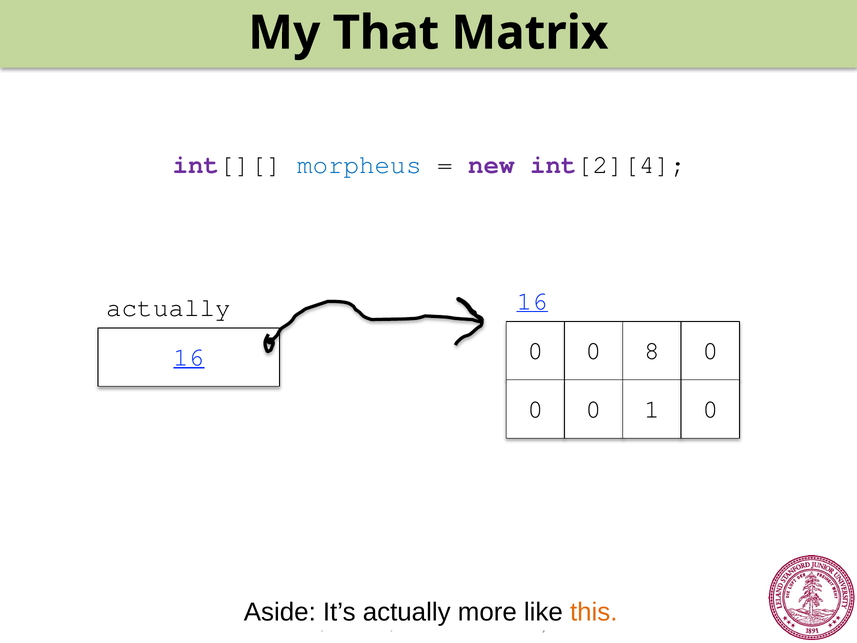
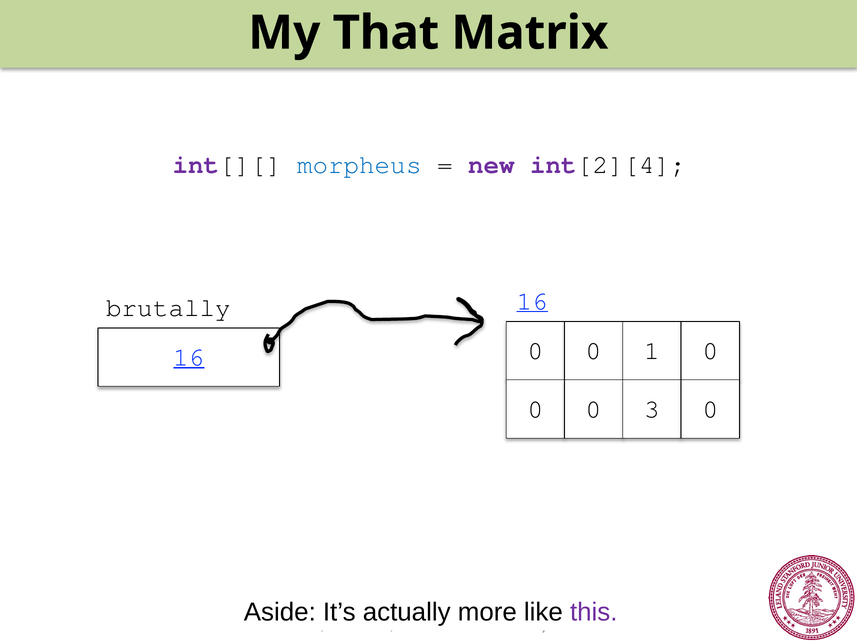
actually: actually -> brutally (169, 307)
8: 8 -> 1 (652, 351)
1: 1 -> 3 (652, 409)
this colour: orange -> purple (594, 612)
